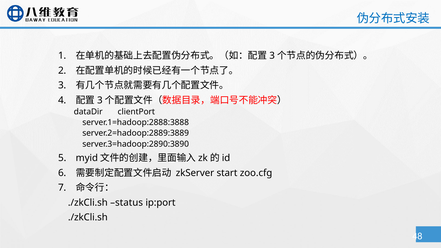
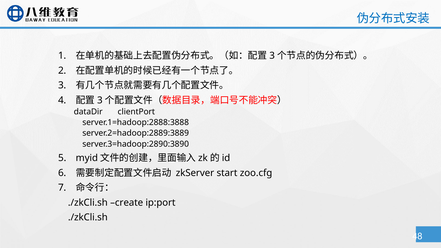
status: status -> create (127, 203)
